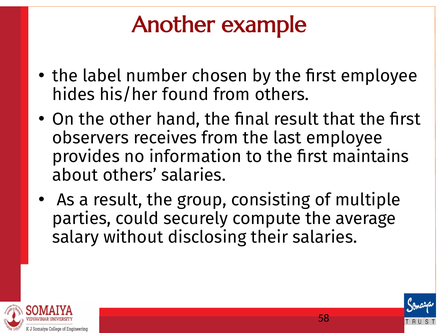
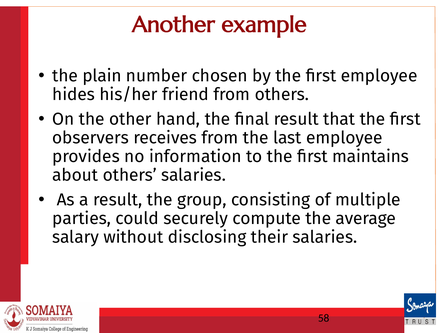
label: label -> plain (102, 76)
found: found -> friend (186, 94)
